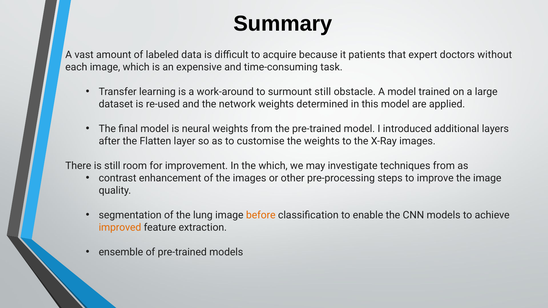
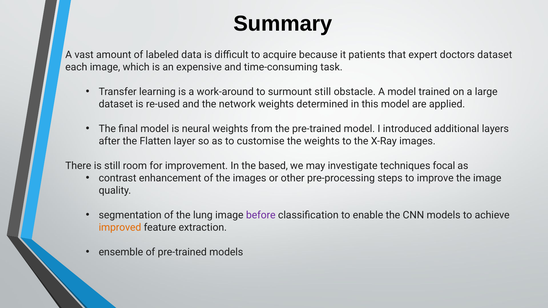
doctors without: without -> dataset (495, 55)
the which: which -> based (273, 166)
techniques from: from -> focal (444, 166)
before colour: orange -> purple (261, 215)
